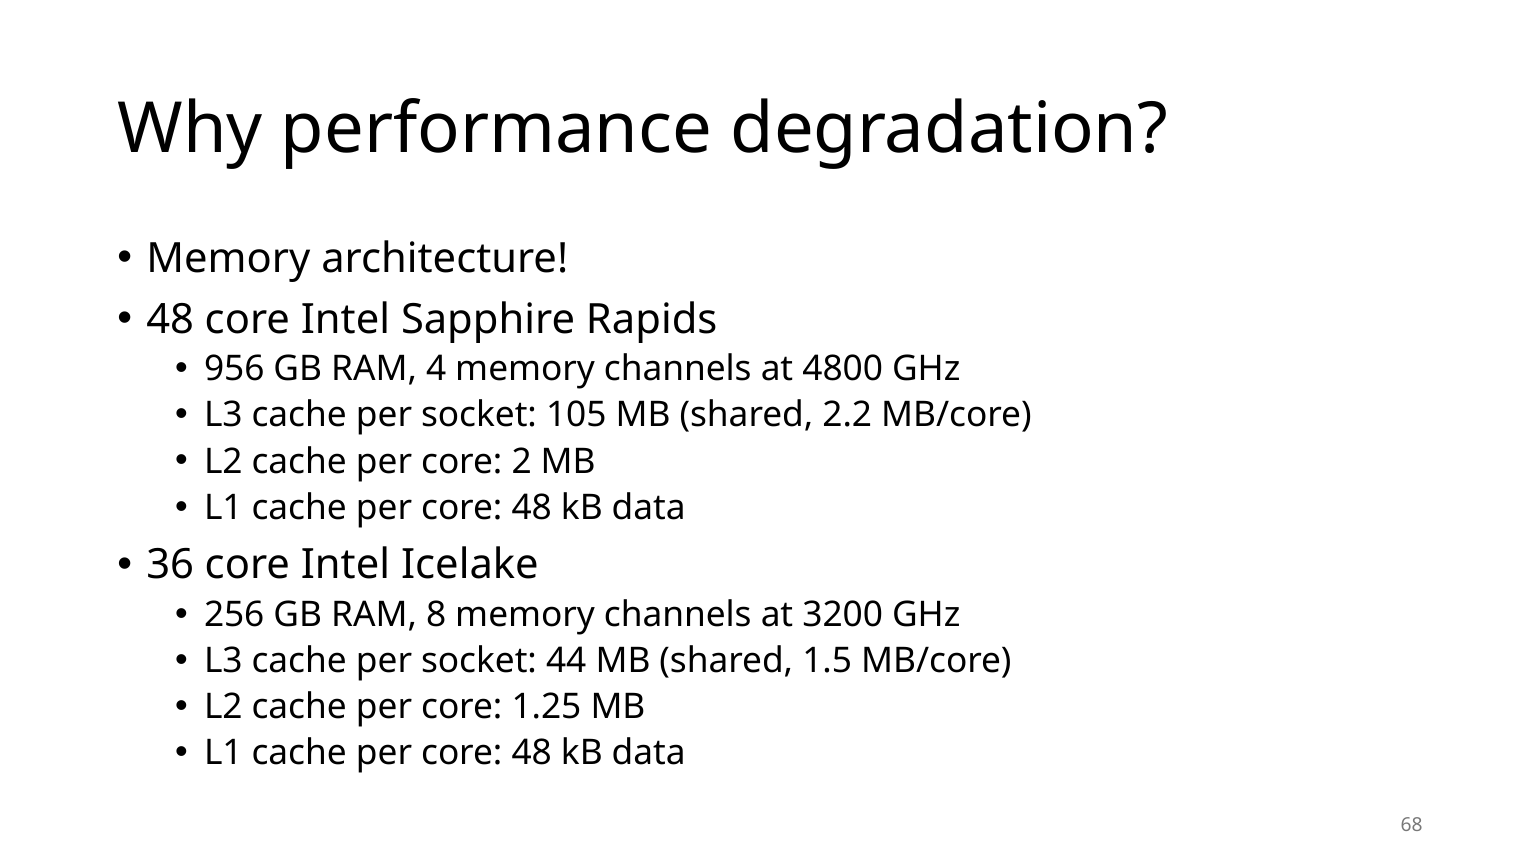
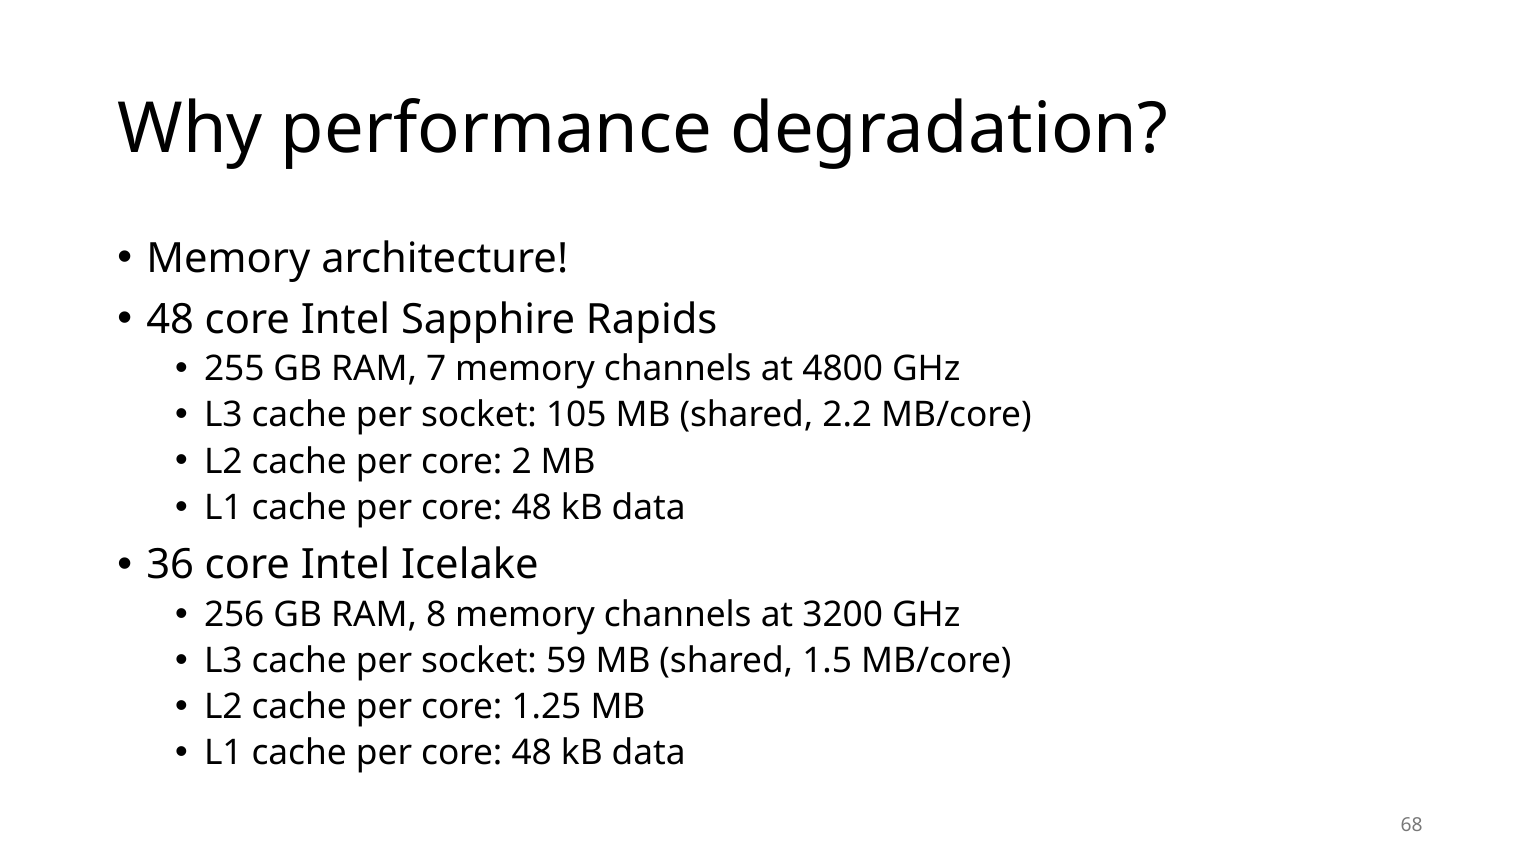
956: 956 -> 255 (234, 369)
4: 4 -> 7 (436, 369)
44: 44 -> 59 (566, 661)
